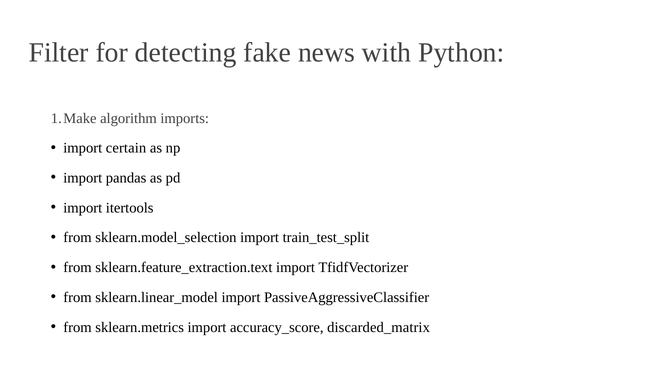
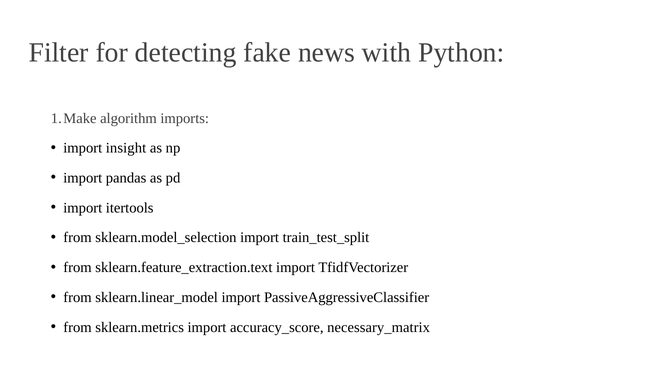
certain: certain -> insight (126, 148)
discarded_matrix: discarded_matrix -> necessary_matrix (379, 327)
